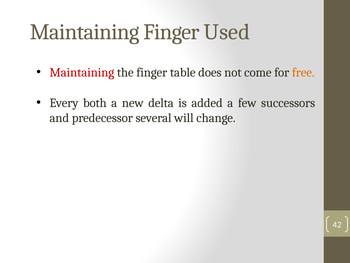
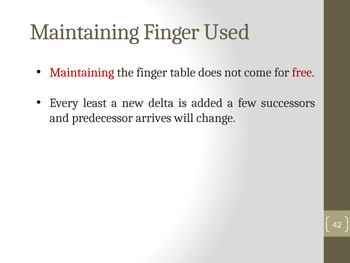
free colour: orange -> red (303, 72)
both: both -> least (95, 103)
several: several -> arrives (153, 118)
